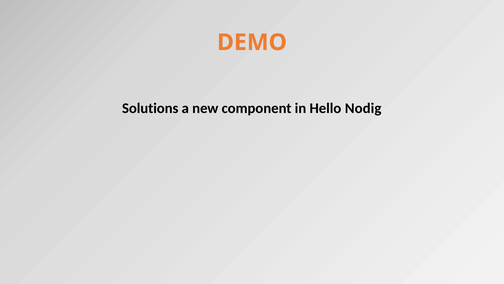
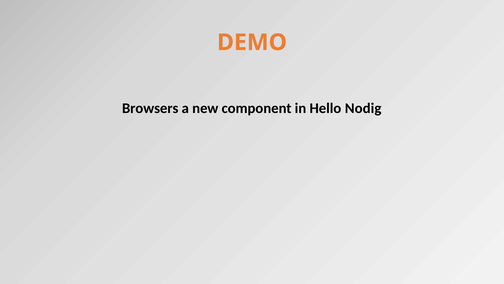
Solutions: Solutions -> Browsers (150, 108)
